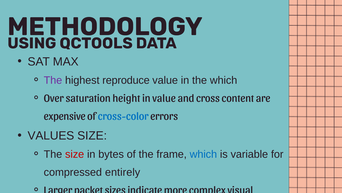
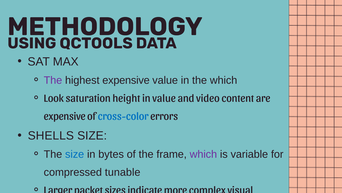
highest reproduce: reproduce -> expensive (126, 80)
Over: Over -> Look (54, 98)
cross: cross -> video (208, 98)
VALUES: VALUES -> SHELLS (51, 135)
size colour: red -> blue (75, 154)
which colour: blue -> purple (203, 154)
entirely: entirely -> tunable (123, 172)
